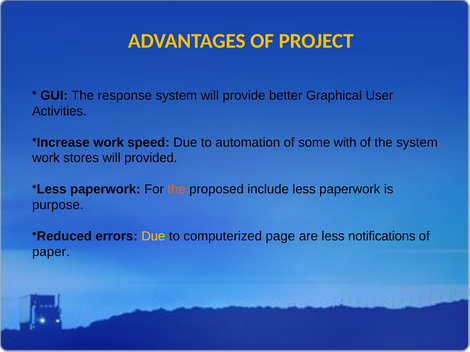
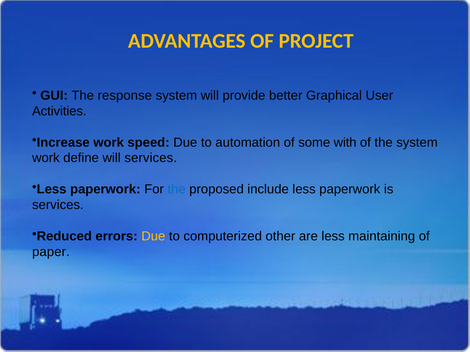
stores: stores -> define (81, 158)
will provided: provided -> services (151, 158)
the colour: orange -> blue (177, 190)
purpose: purpose -> services (58, 205)
page: page -> other (280, 237)
notifications: notifications -> maintaining (382, 237)
